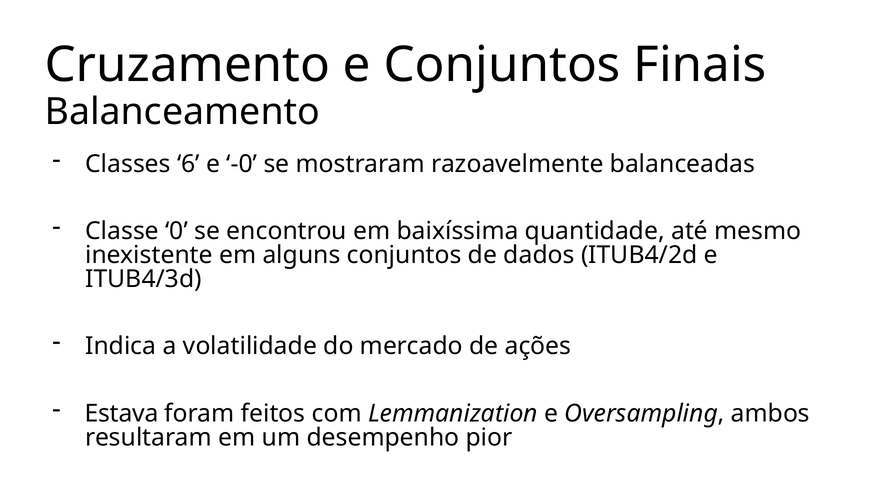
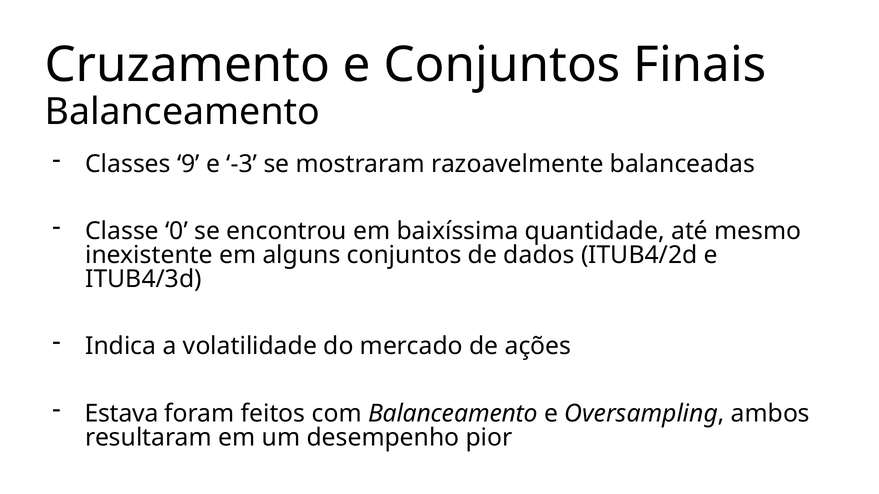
6: 6 -> 9 (188, 164)
-0: -0 -> -3 (242, 164)
com Lemmanization: Lemmanization -> Balanceamento (453, 414)
